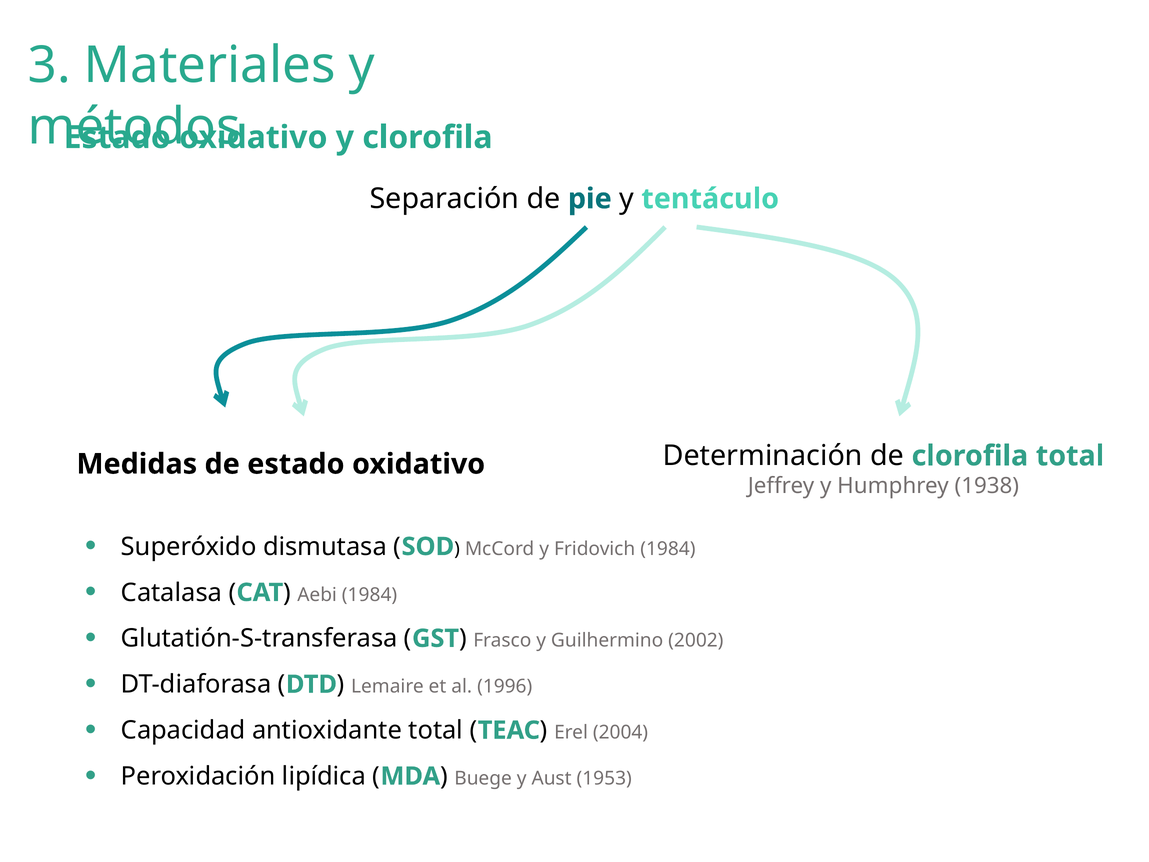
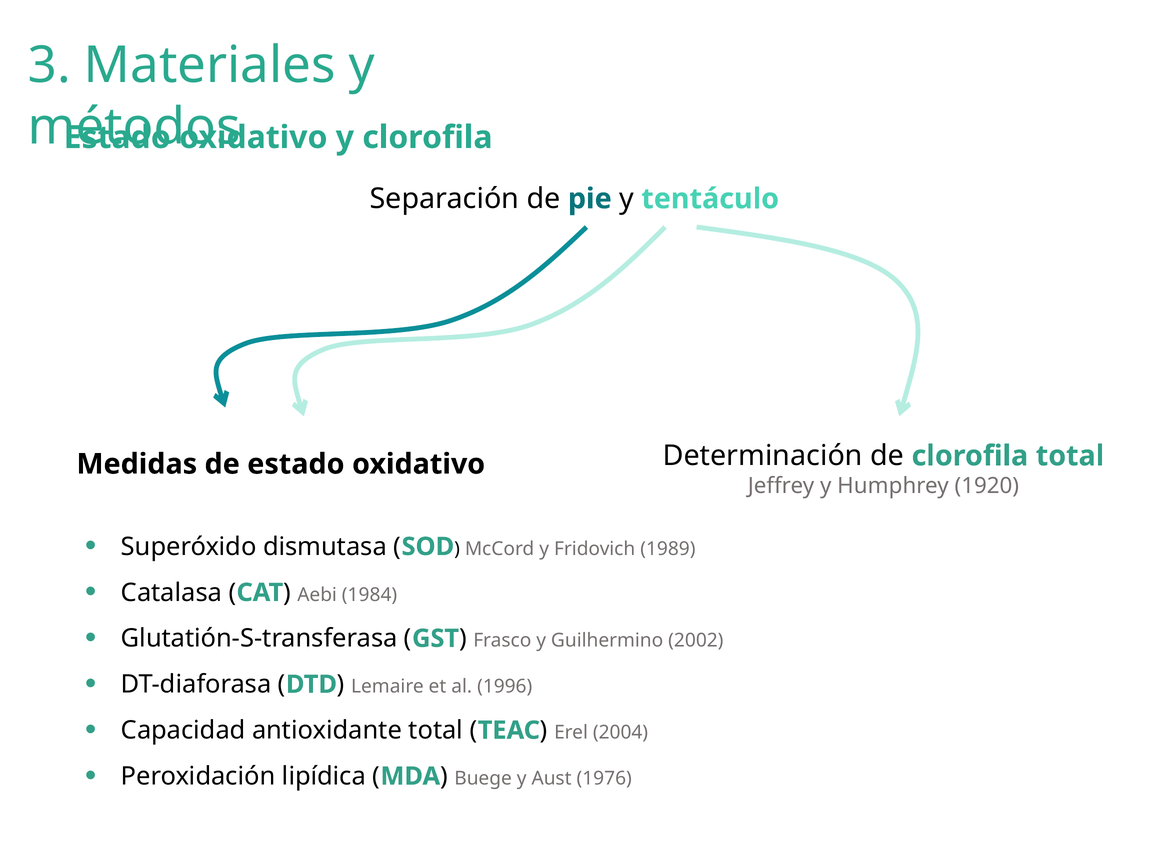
1938: 1938 -> 1920 (987, 486)
Fridovich 1984: 1984 -> 1989 (668, 549)
1953: 1953 -> 1976 (604, 778)
